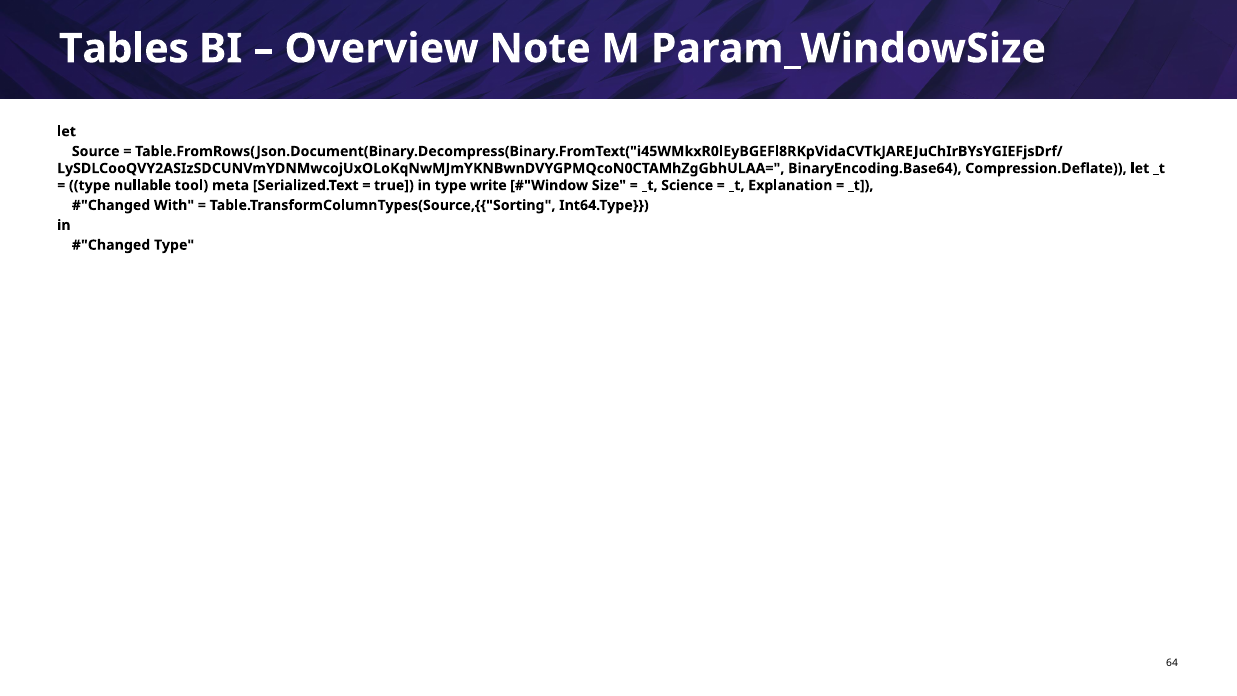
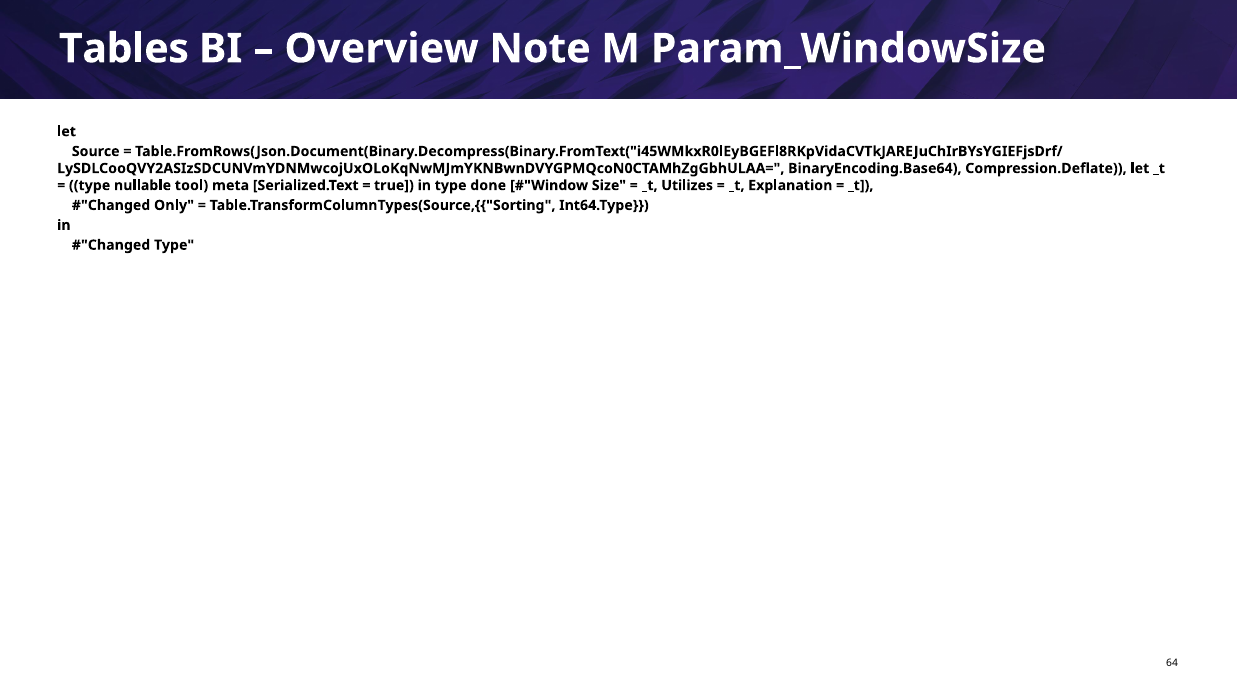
write: write -> done (488, 185)
Science: Science -> Utilizes (687, 185)
With: With -> Only (174, 205)
